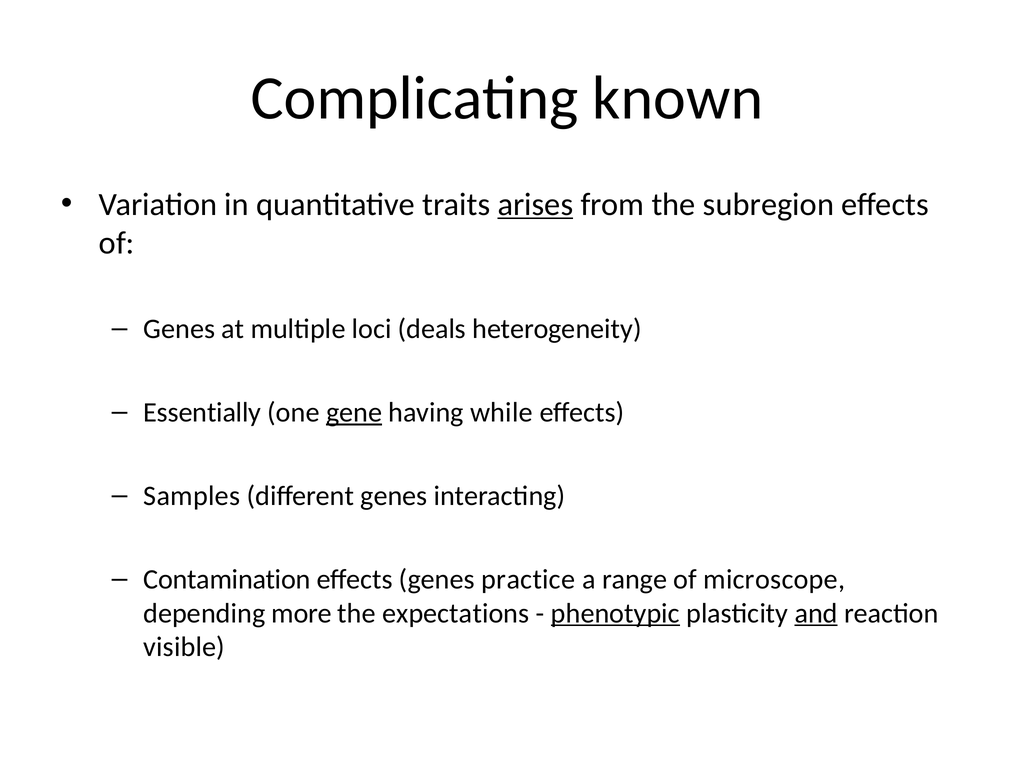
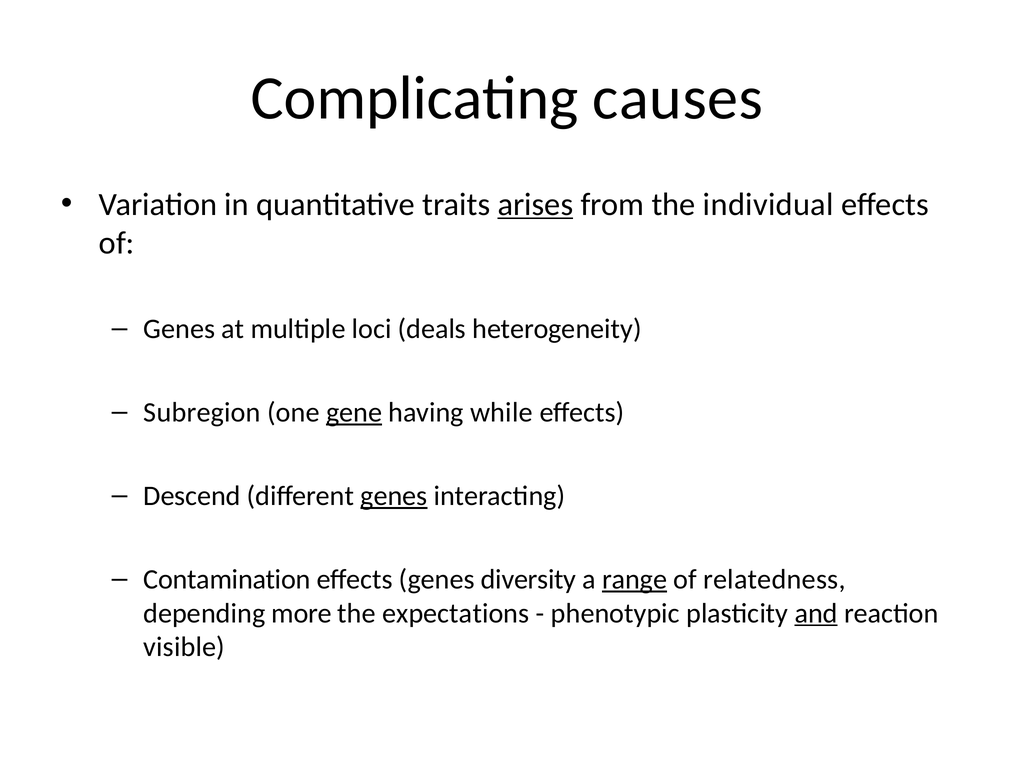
known: known -> causes (678, 98)
subregion: subregion -> individual (768, 204)
Essentially: Essentially -> Subregion (202, 413)
Samples: Samples -> Descend (192, 496)
genes underline: none -> present (394, 496)
practice: practice -> diversity (529, 580)
range underline: none -> present (635, 580)
microscope: microscope -> relatedness (774, 580)
phenotypic underline: present -> none (615, 613)
